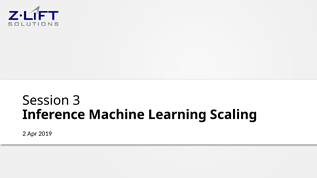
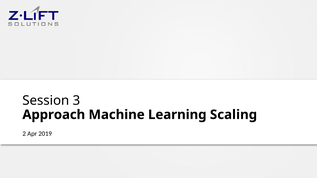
Inference: Inference -> Approach (54, 115)
